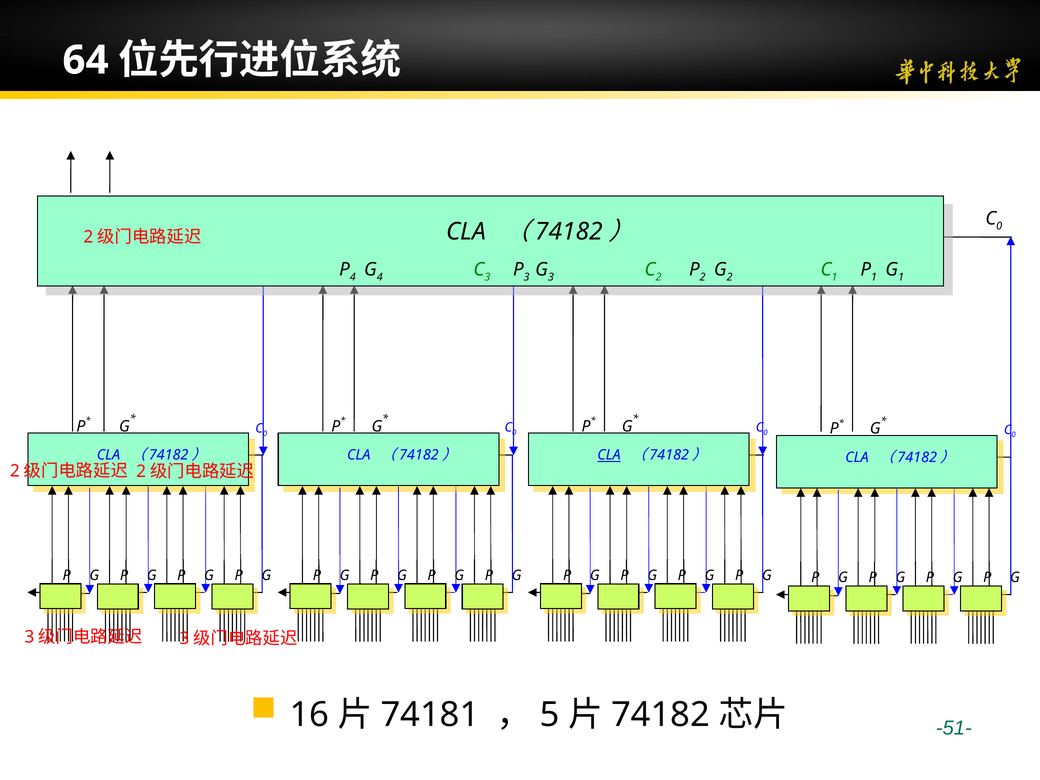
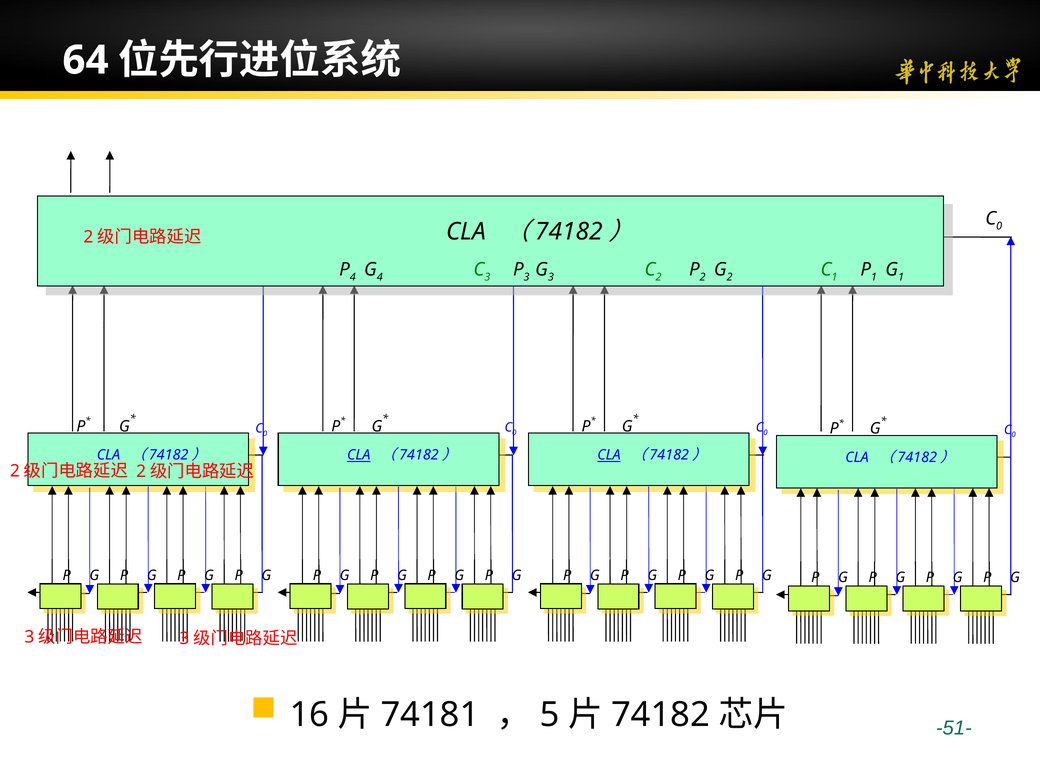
CLA underline: none -> present (359, 455)
